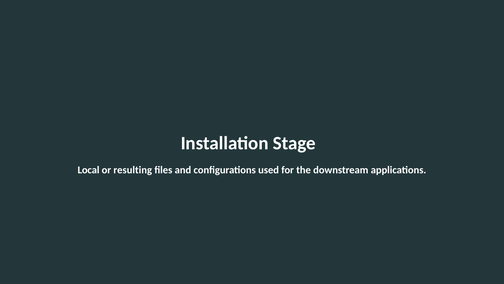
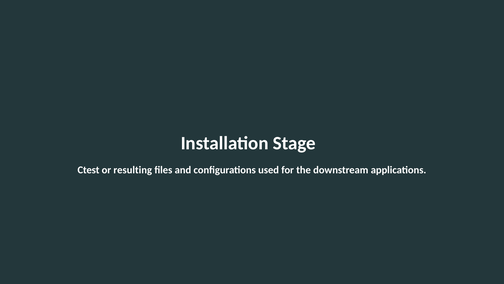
Local: Local -> Ctest (89, 170)
